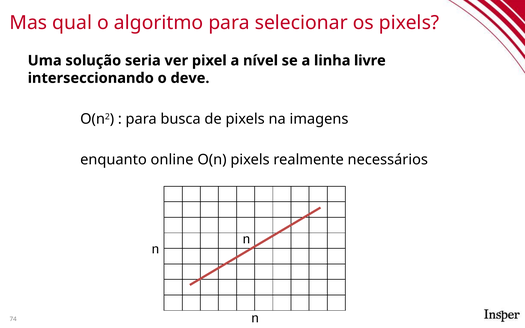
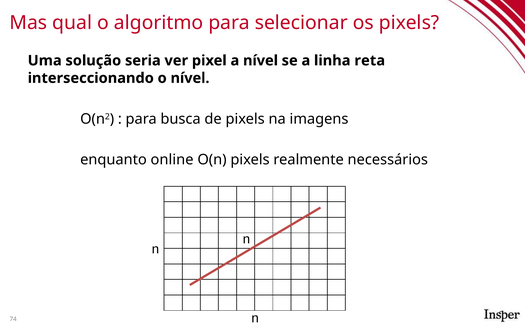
livre: livre -> reta (370, 61)
o deve: deve -> nível (190, 78)
